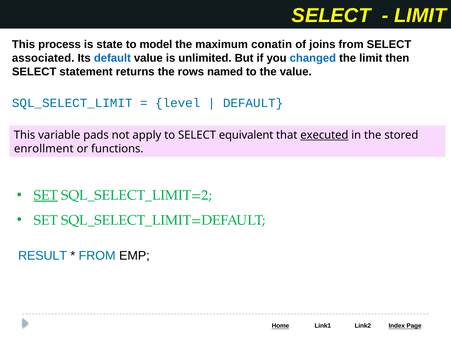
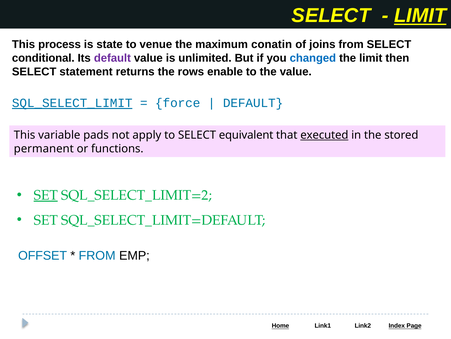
LIMIT underline: none -> present (420, 16)
model: model -> venue (156, 44)
associated: associated -> conditional (43, 58)
default colour: blue -> purple (112, 58)
named: named -> enable (225, 71)
SQL_SELECT_LIMIT underline: none -> present (72, 103)
level: level -> force (178, 103)
enrollment: enrollment -> permanent (44, 149)
RESULT: RESULT -> OFFSET (43, 255)
